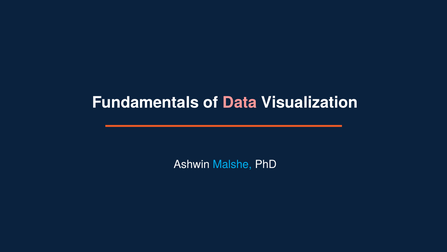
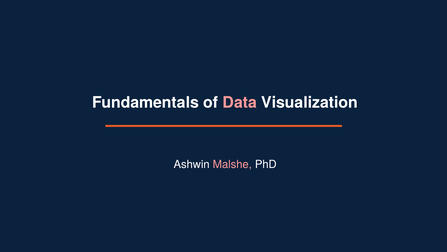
Malshe colour: light blue -> pink (232, 164)
